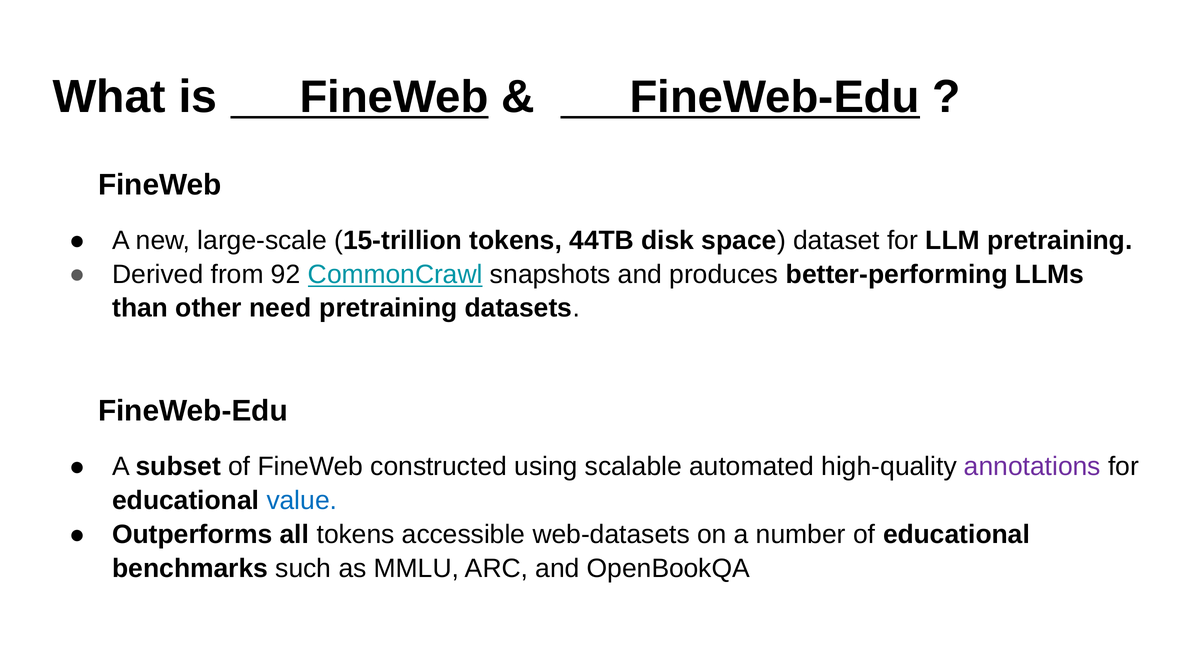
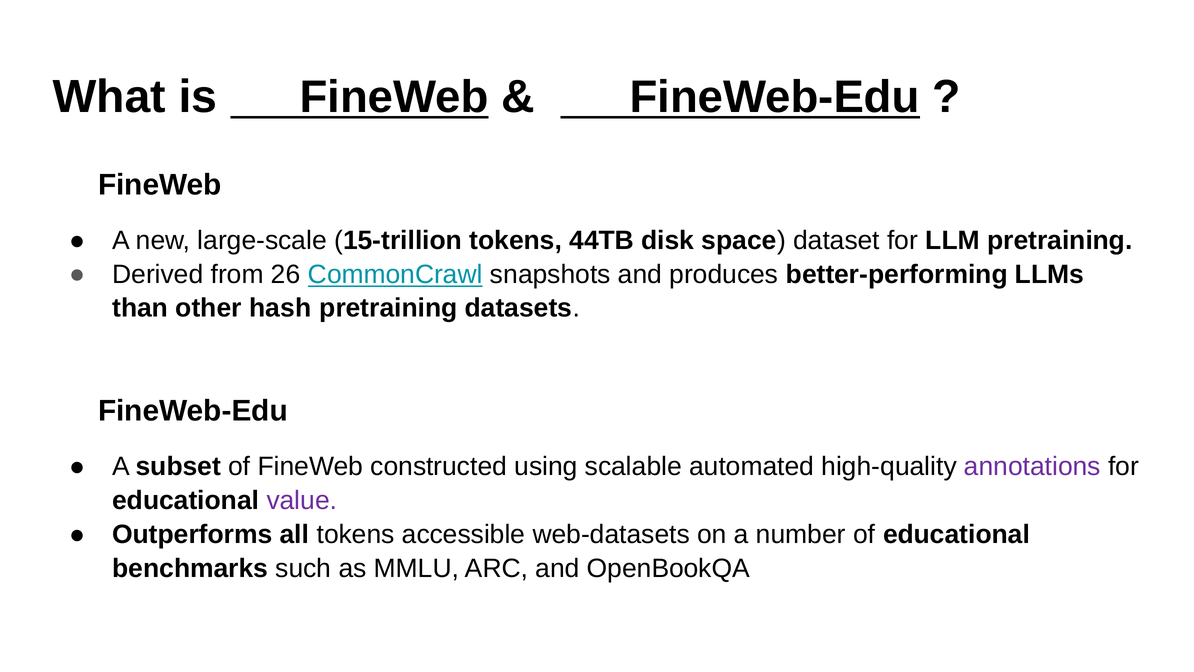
92: 92 -> 26 (286, 274)
need: need -> hash (280, 308)
value colour: blue -> purple (302, 500)
